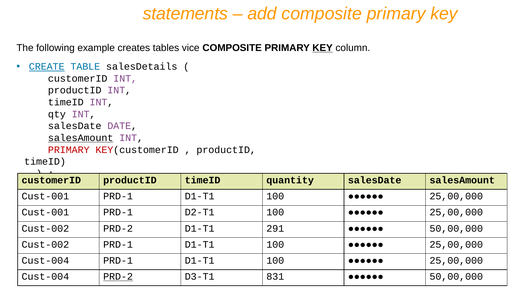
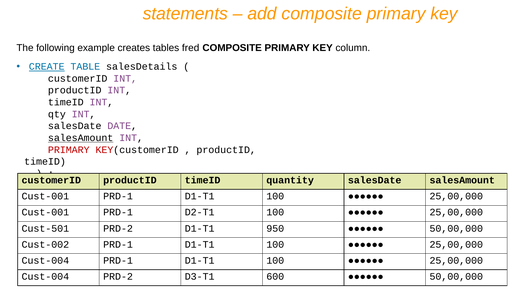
vice: vice -> fred (191, 48)
KEY underline: present -> none (323, 48)
Cust-002: Cust-002 -> Cust-501 (45, 228)
291: 291 -> 950 (275, 228)
PRD-2 underline: present -> none (118, 277)
831: 831 -> 600 (275, 277)
